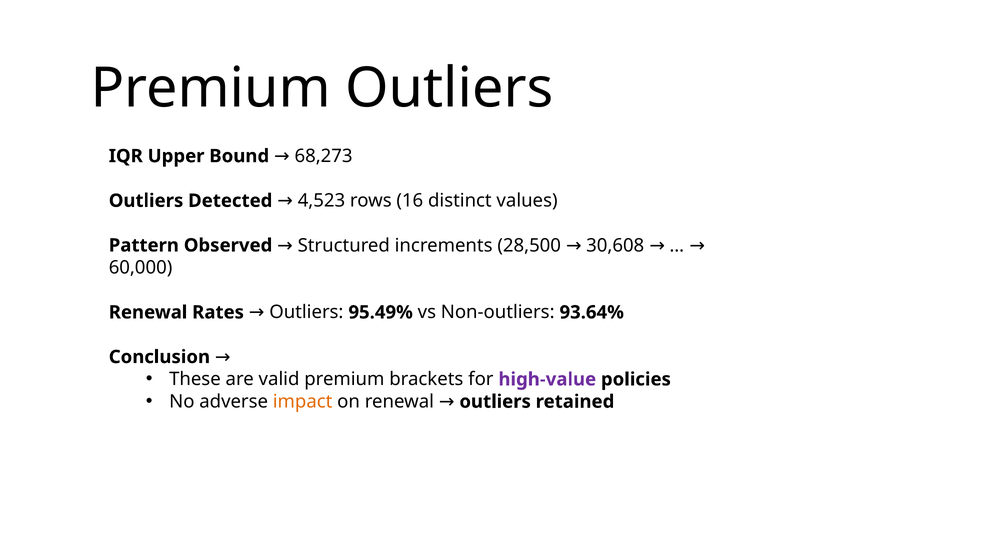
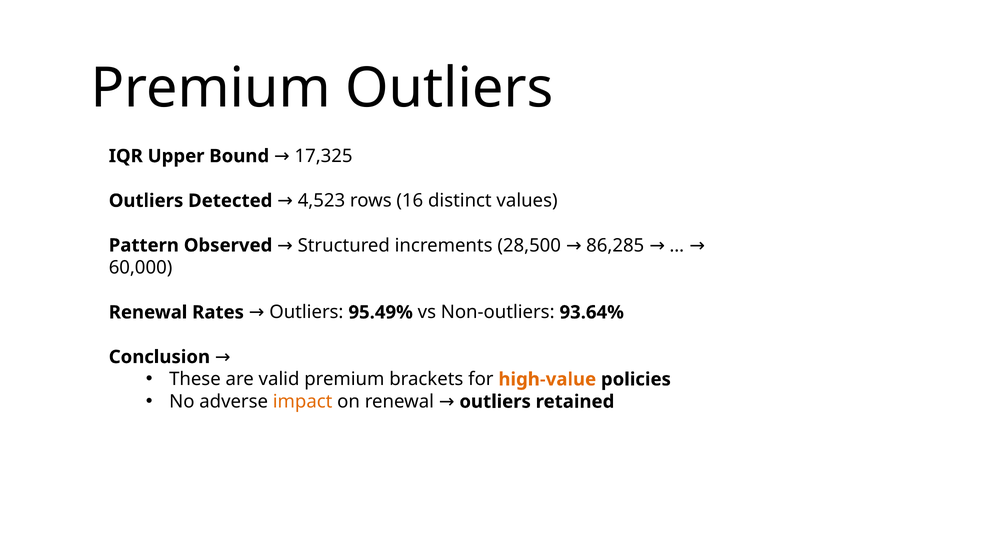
68,273: 68,273 -> 17,325 (324, 156)
30,608: 30,608 -> 86,285 (615, 245)
high-value colour: purple -> orange (547, 379)
